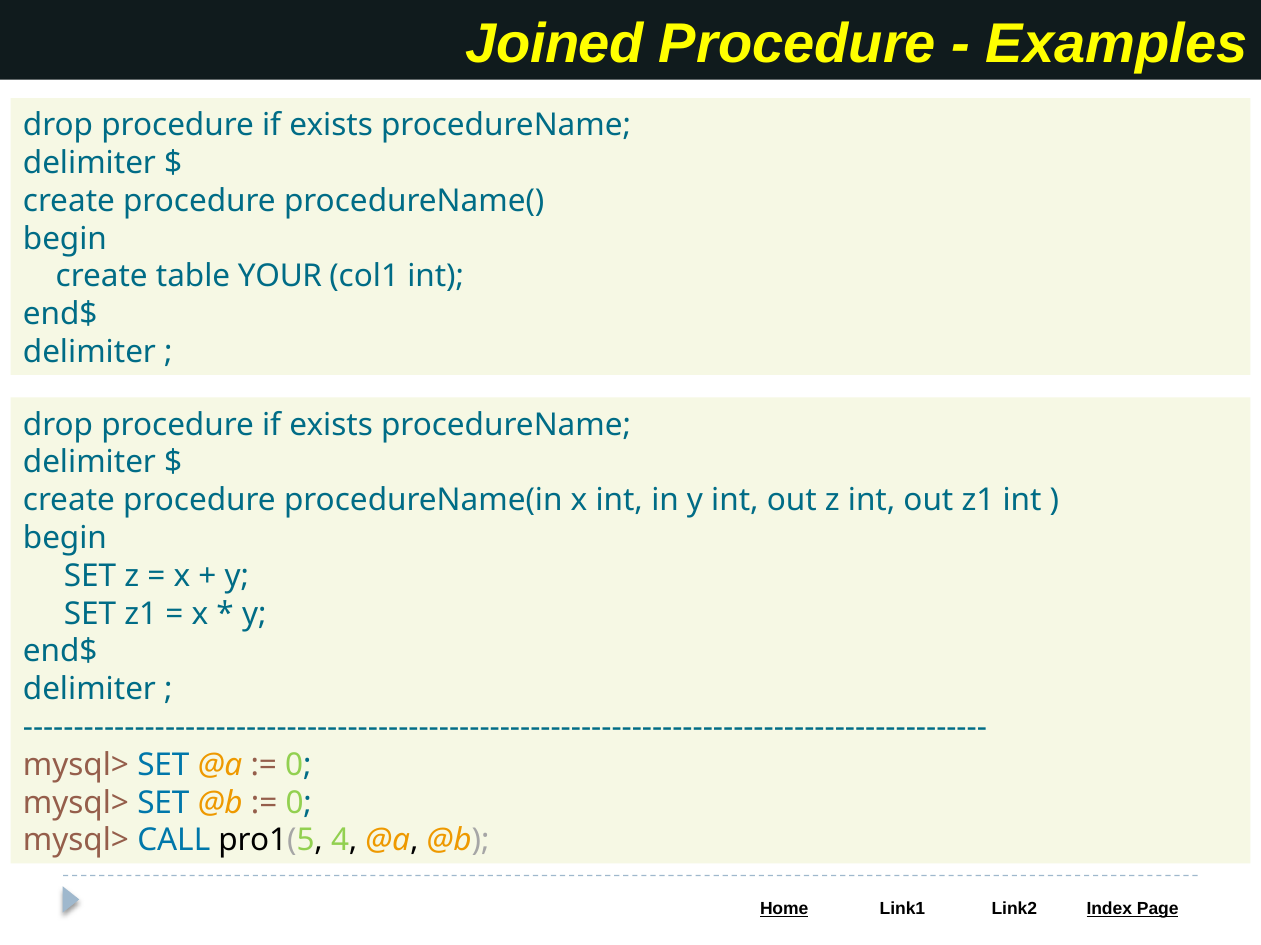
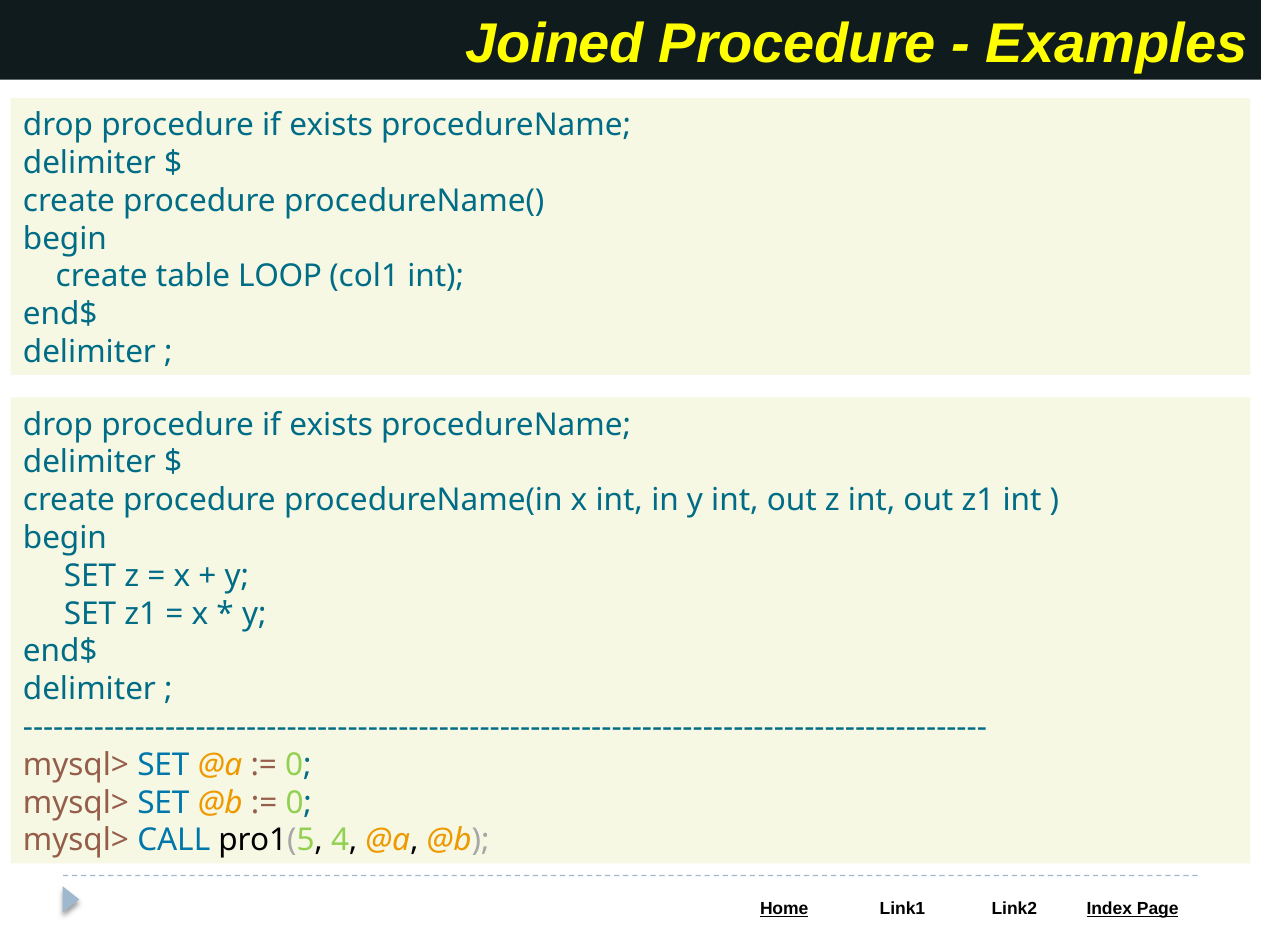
YOUR: YOUR -> LOOP (280, 277)
